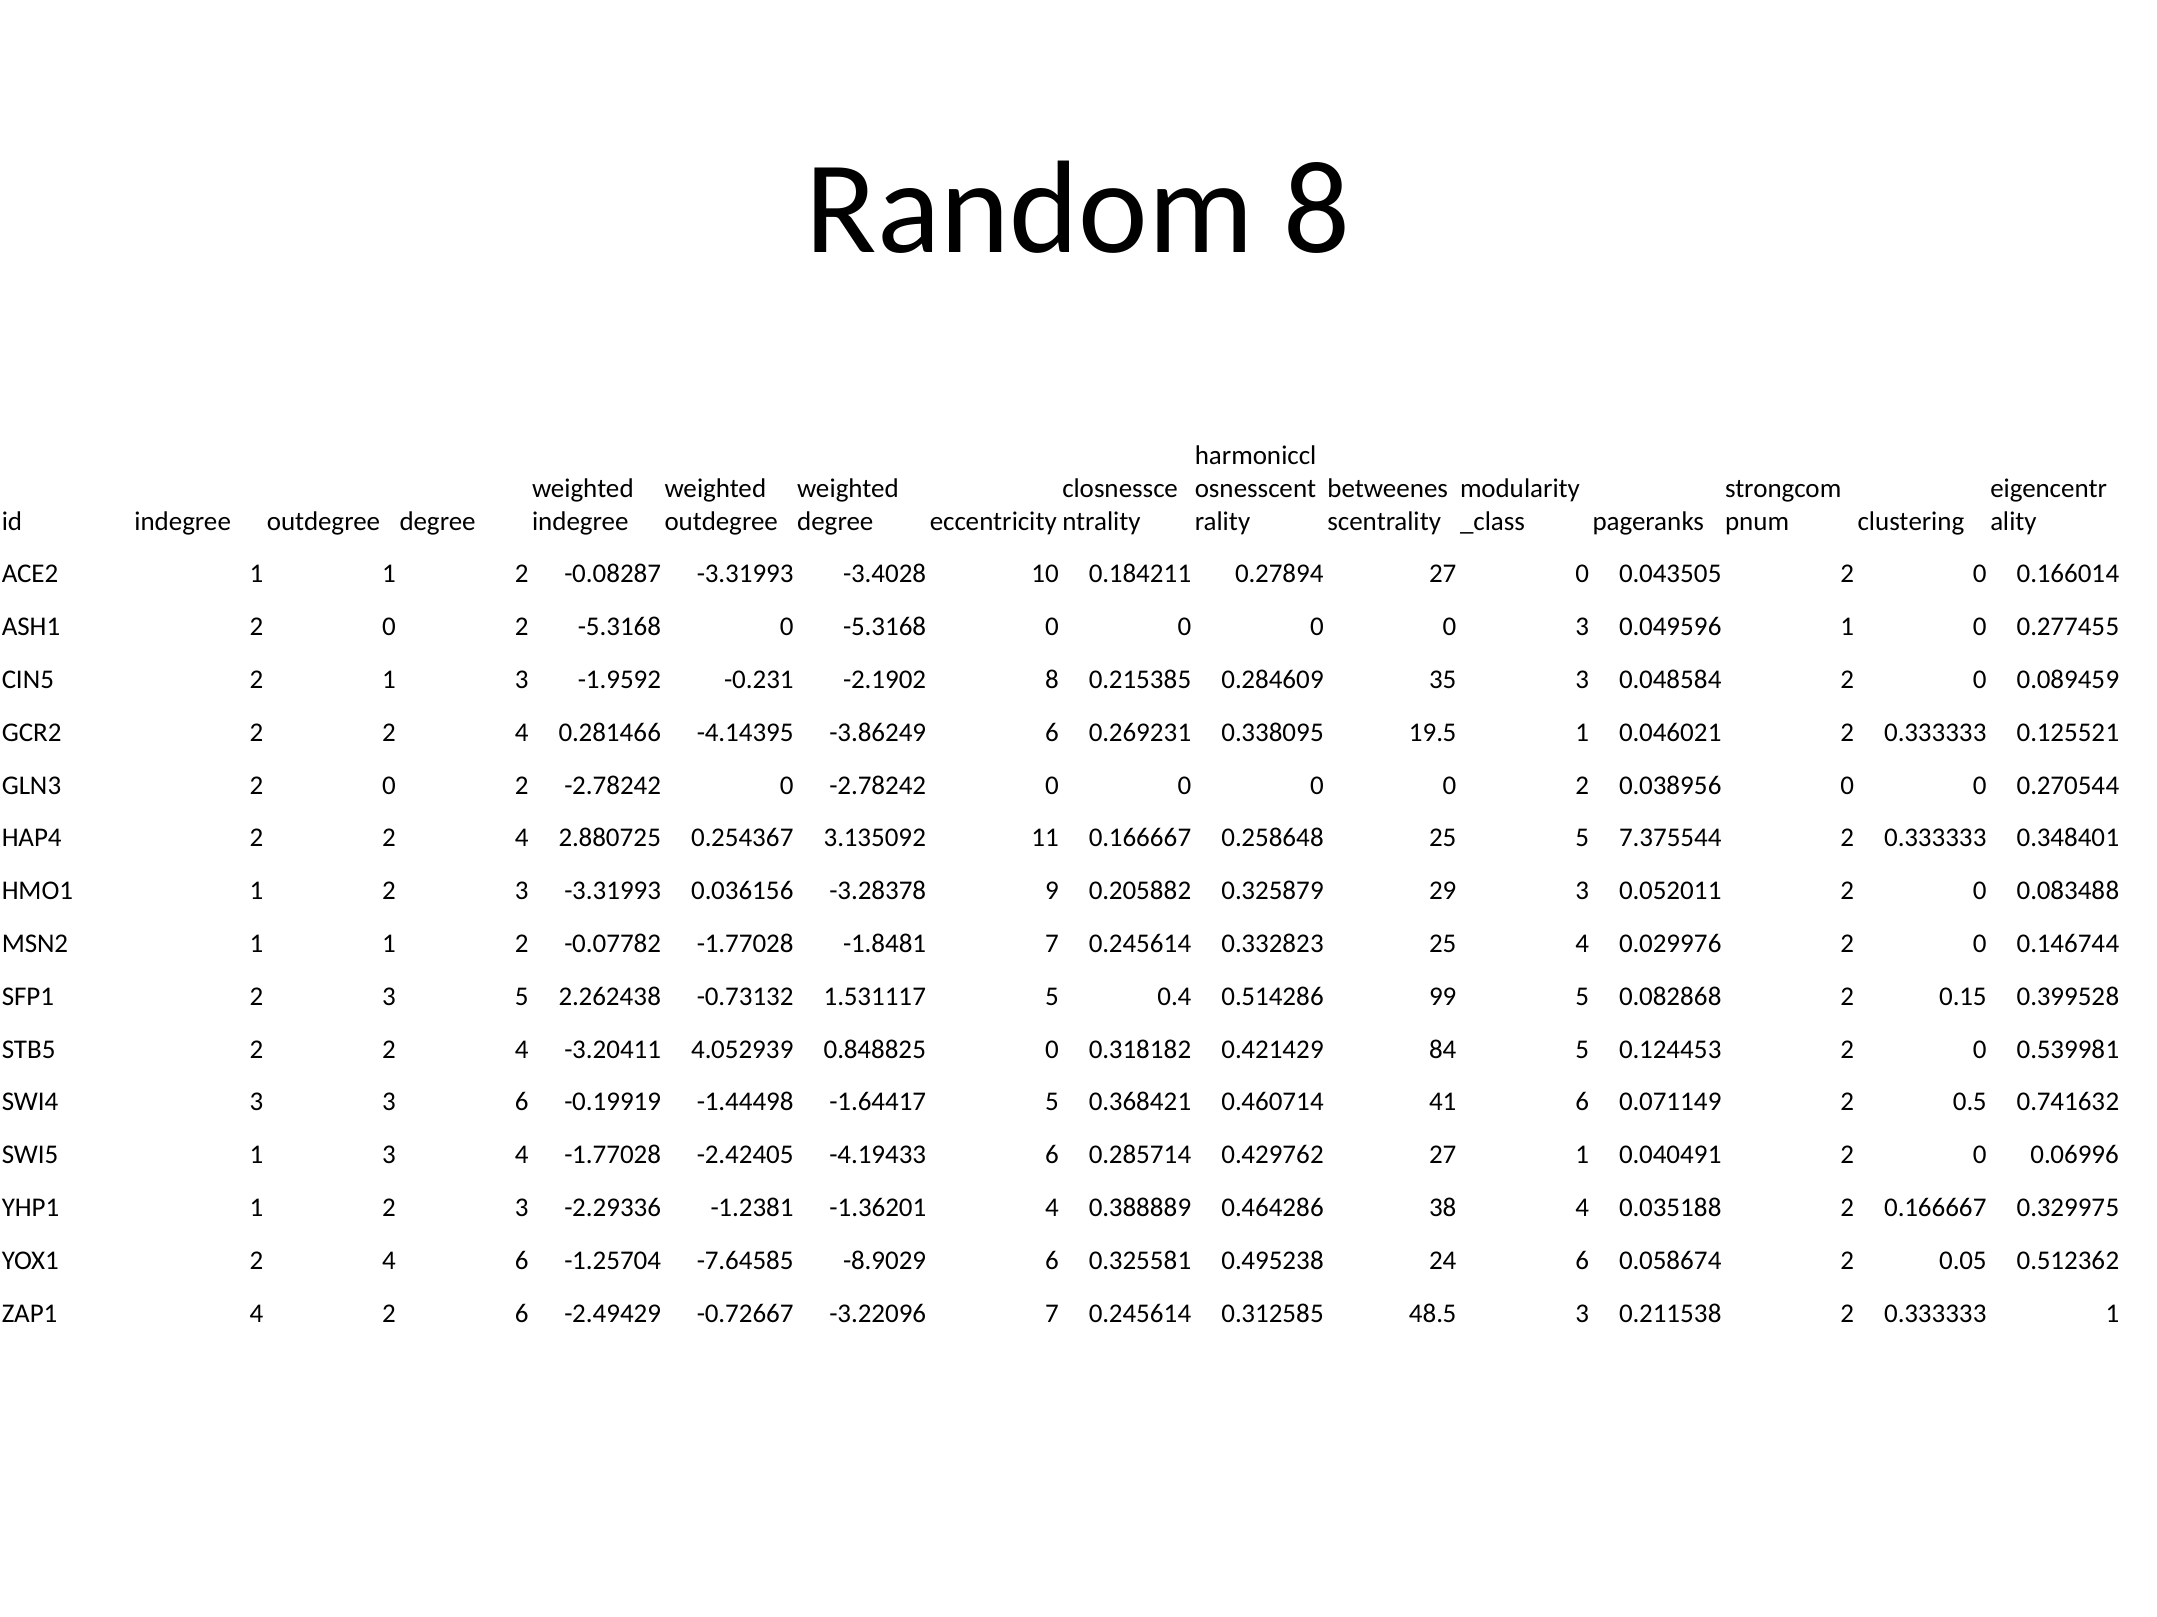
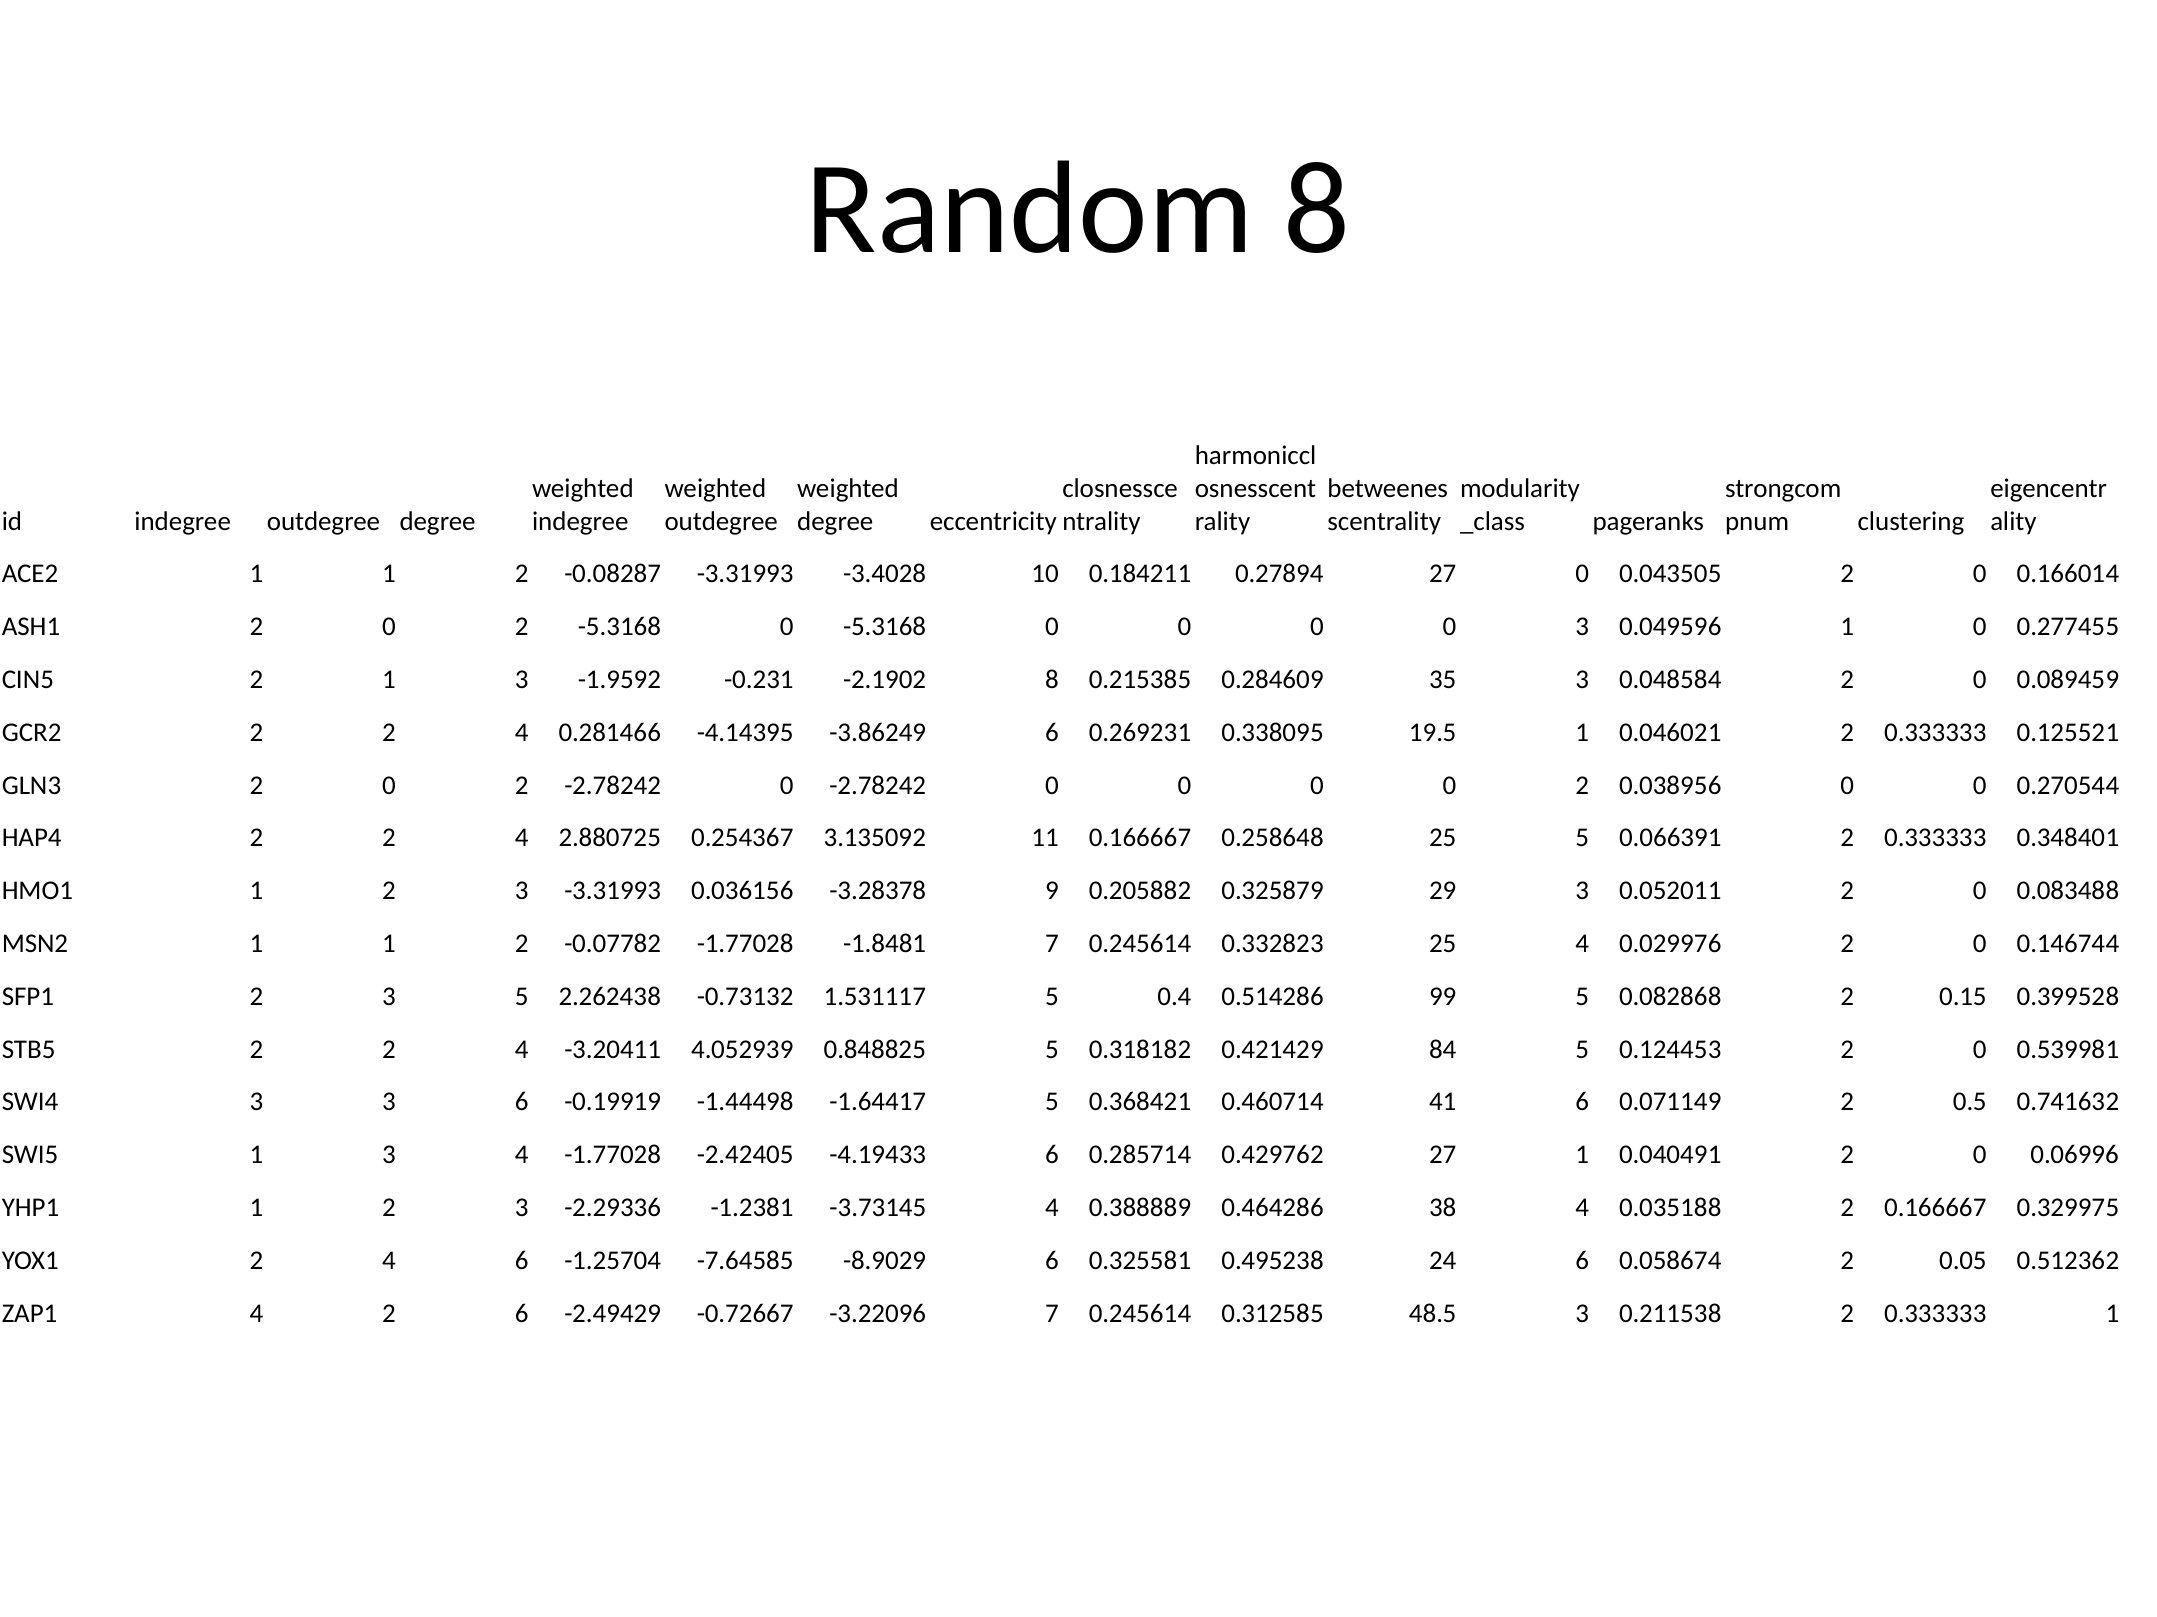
7.375544: 7.375544 -> 0.066391 (1670, 838)
0.848825 0: 0 -> 5 (1052, 1050)
-1.36201: -1.36201 -> -3.73145 (878, 1208)
